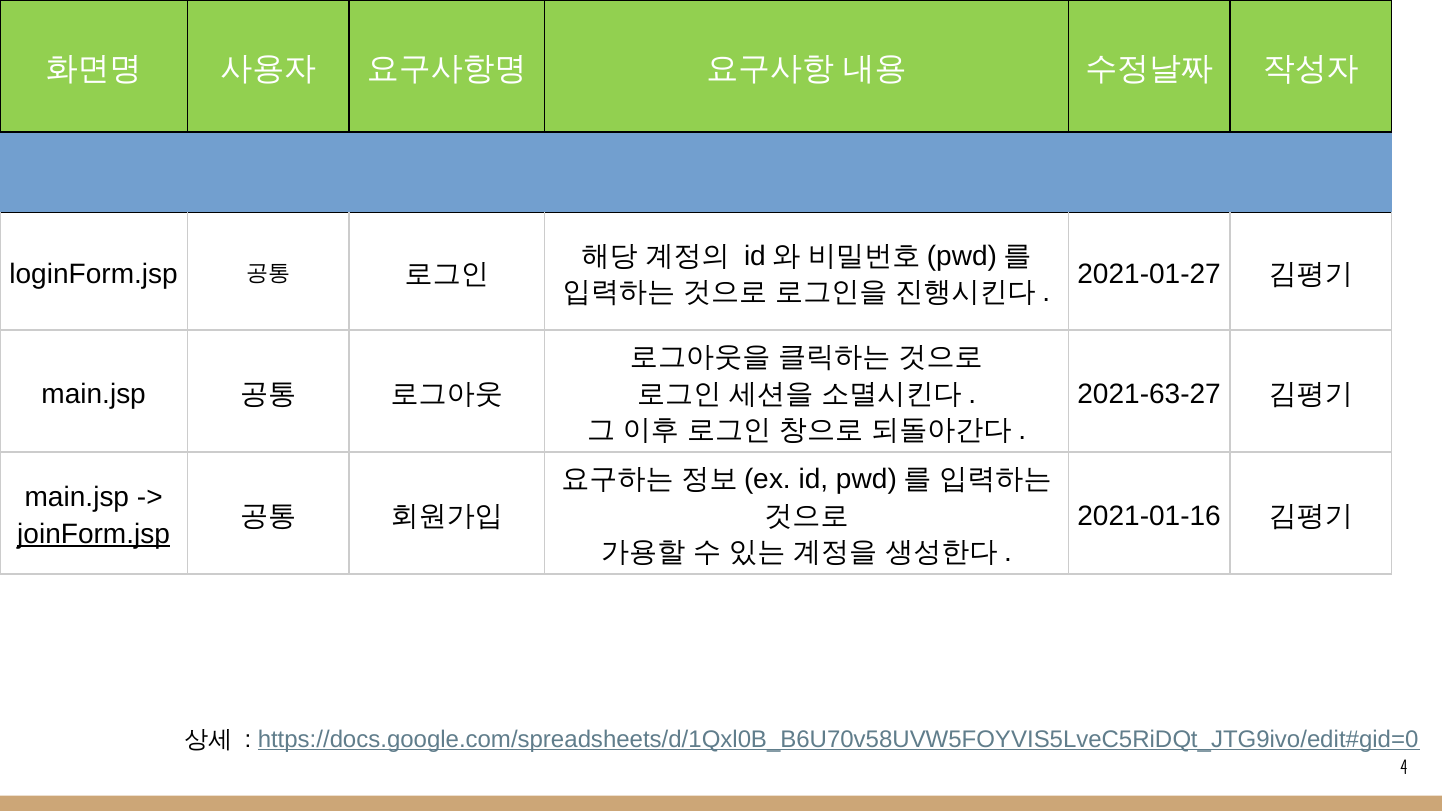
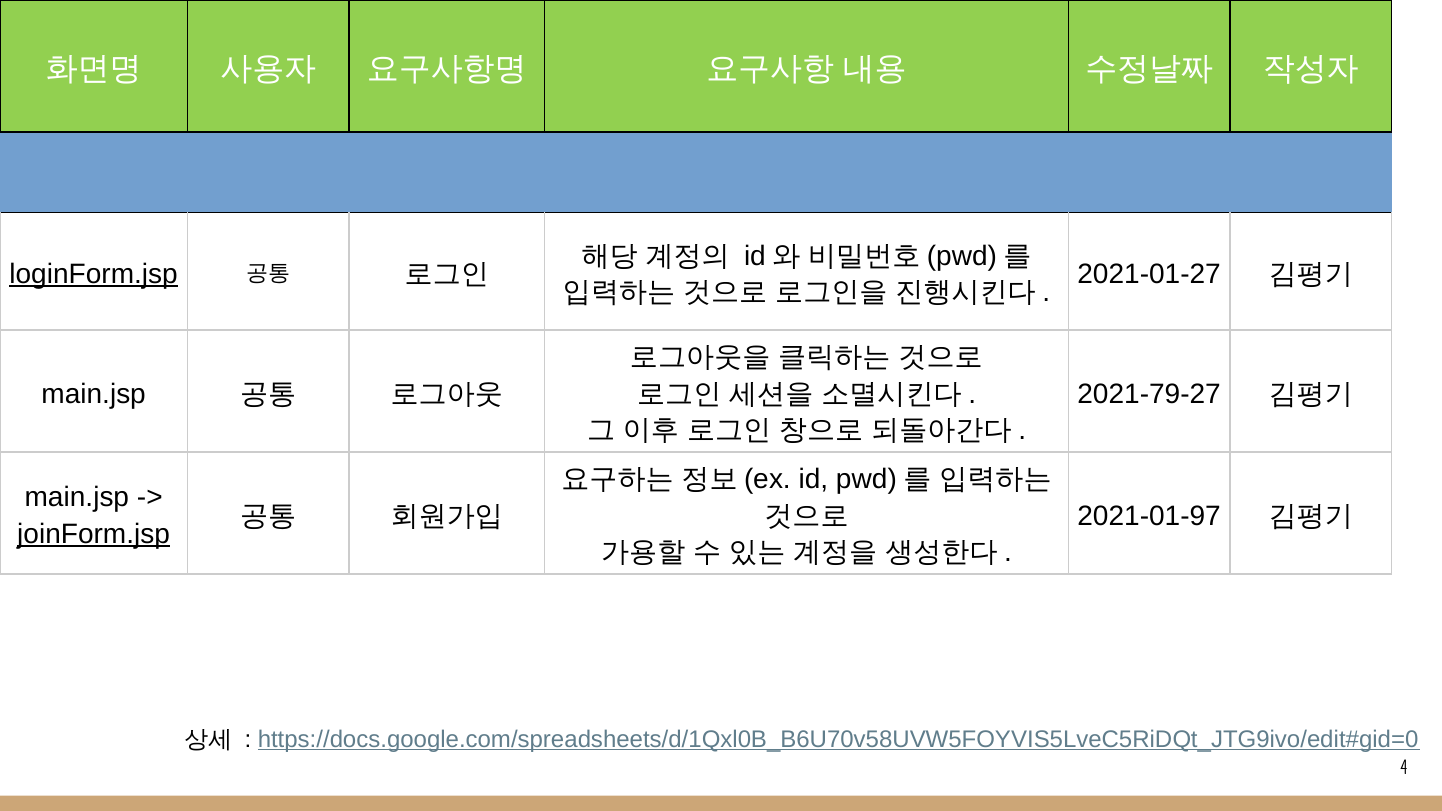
loginForm.jsp underline: none -> present (94, 274)
2021-63-27: 2021-63-27 -> 2021-79-27 (1149, 394)
2021-01-16: 2021-01-16 -> 2021-01-97 (1149, 516)
